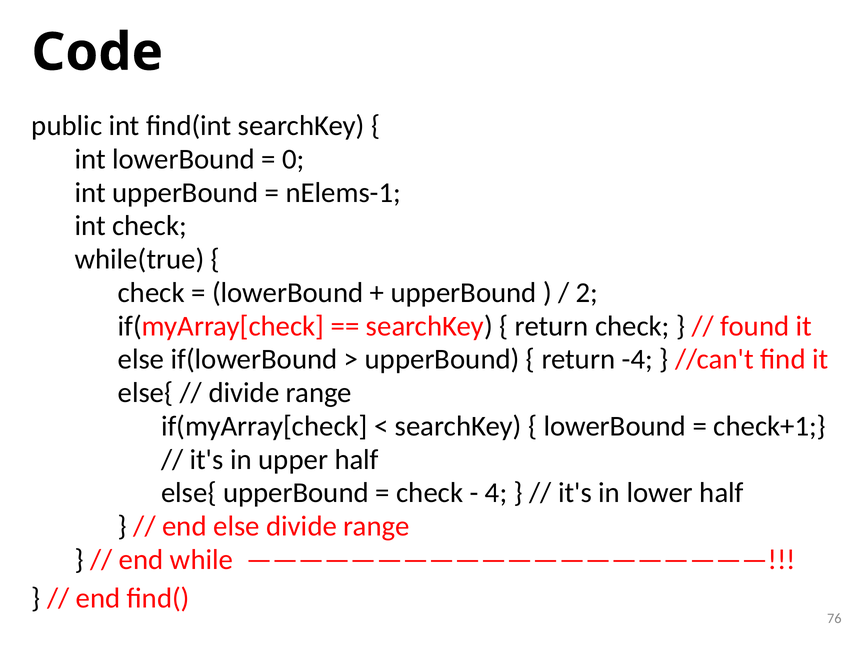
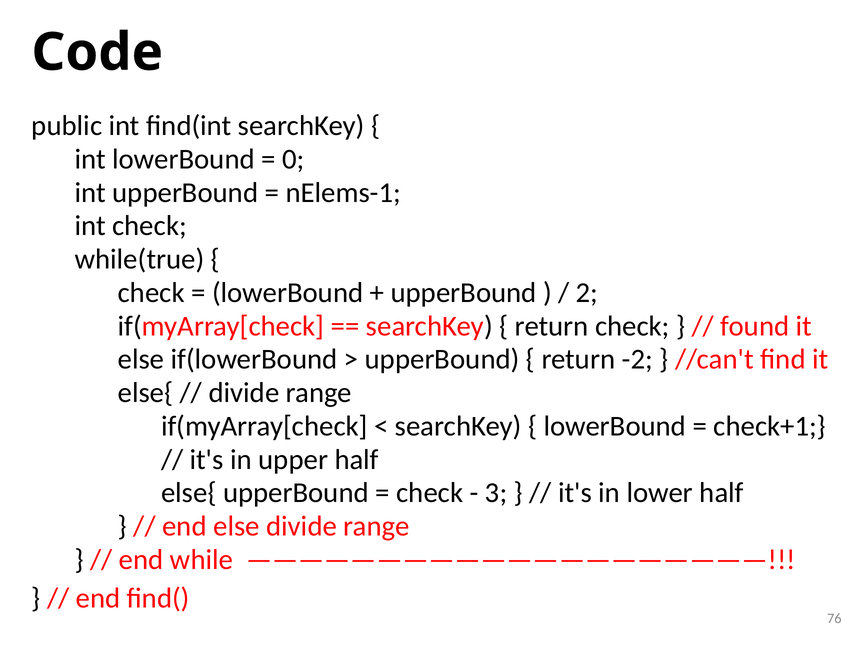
-4: -4 -> -2 (637, 359)
4: 4 -> 3 (496, 493)
